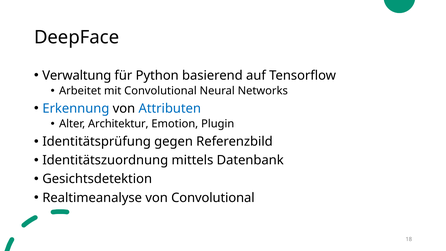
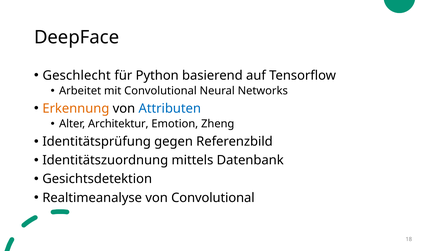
Verwaltung: Verwaltung -> Geschlecht (77, 75)
Erkennung colour: blue -> orange (76, 108)
Plugin: Plugin -> Zheng (218, 124)
